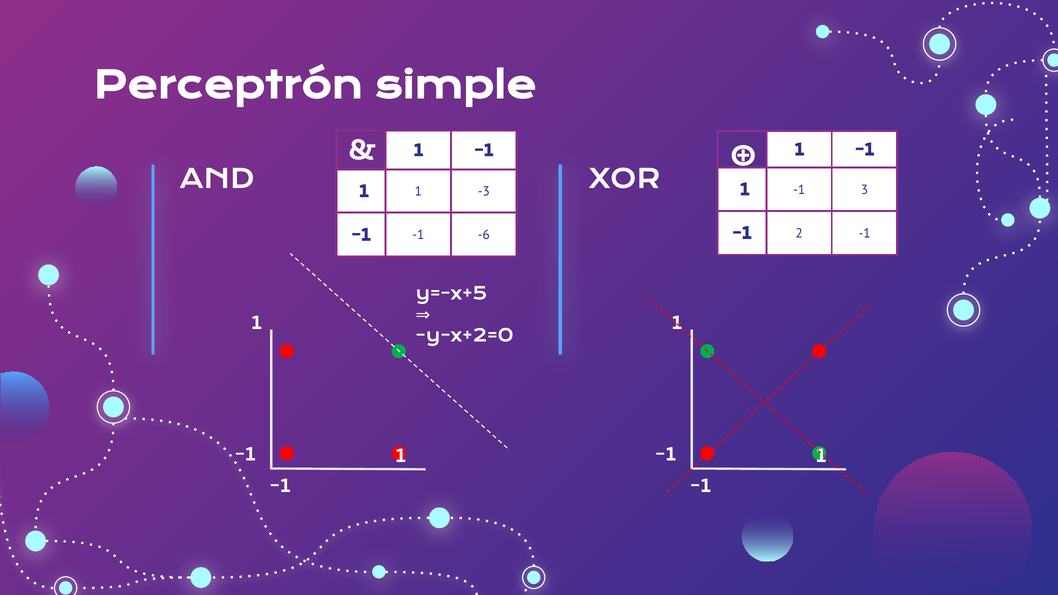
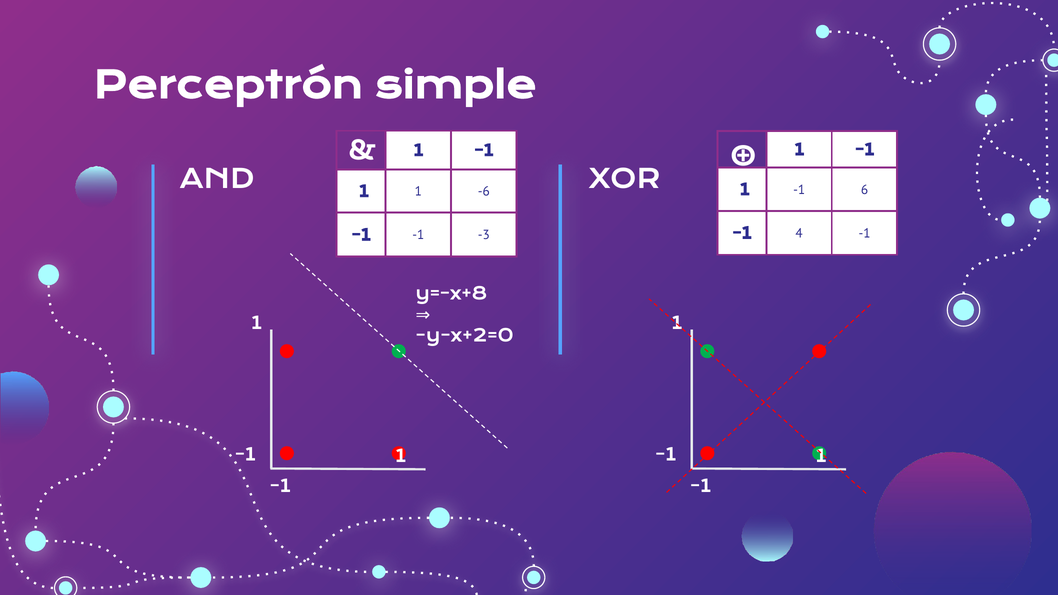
3: 3 -> 6 (865, 190)
-3: -3 -> -6 (484, 192)
2: 2 -> 4 (799, 233)
-6: -6 -> -3 (484, 235)
y=-x+5: y=-x+5 -> y=-x+8 (451, 294)
